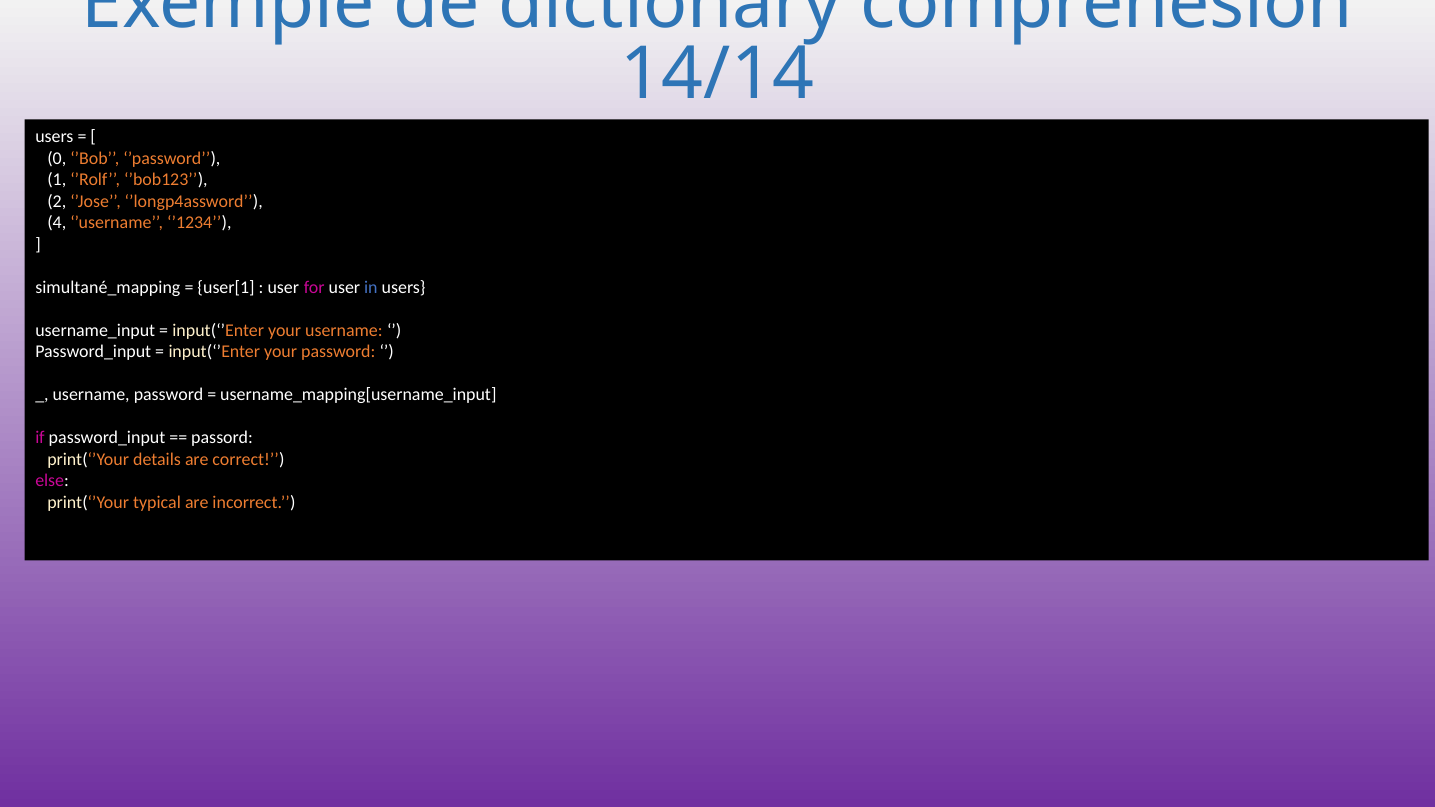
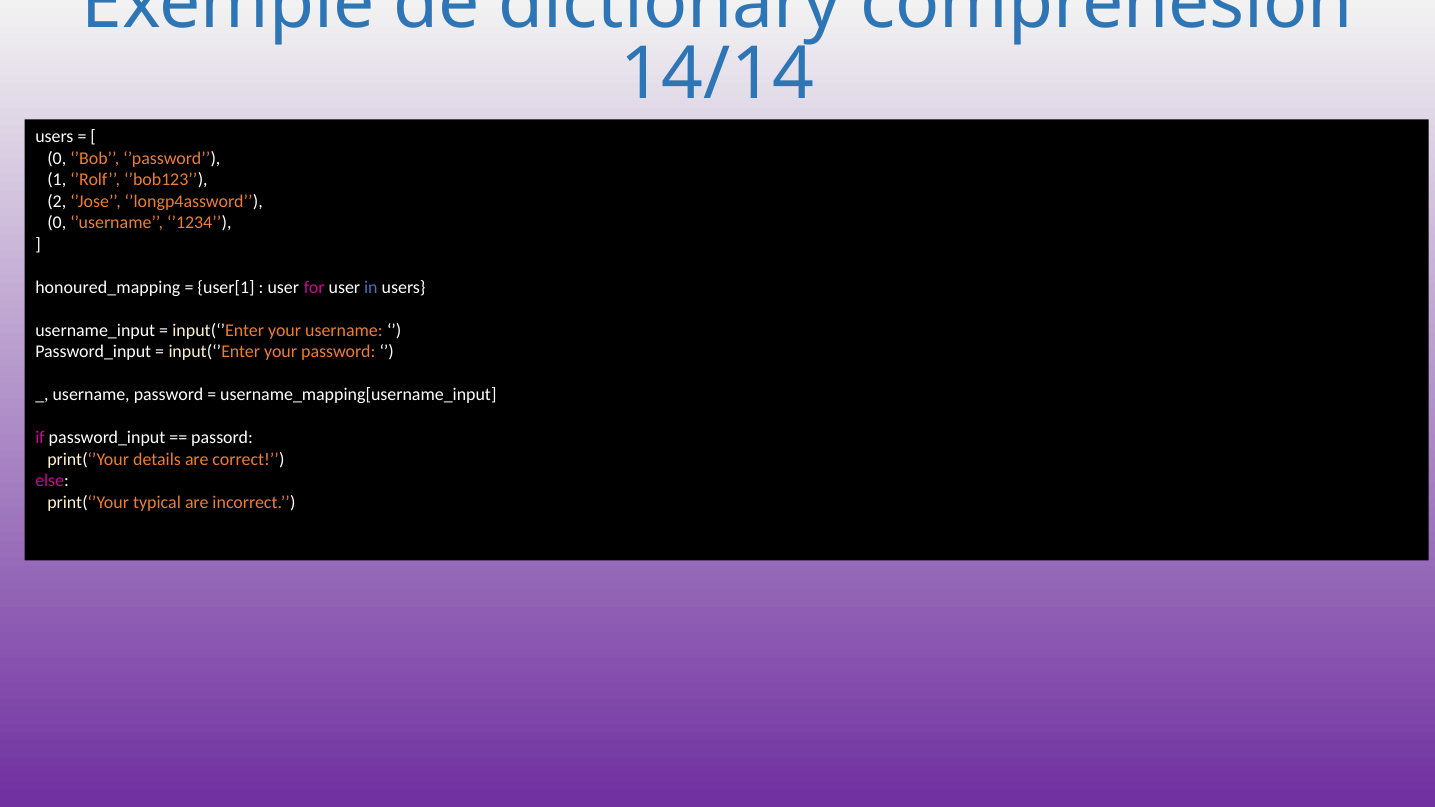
4: 4 -> 0 (57, 223)
simultané_mapping: simultané_mapping -> honoured_mapping (108, 287)
